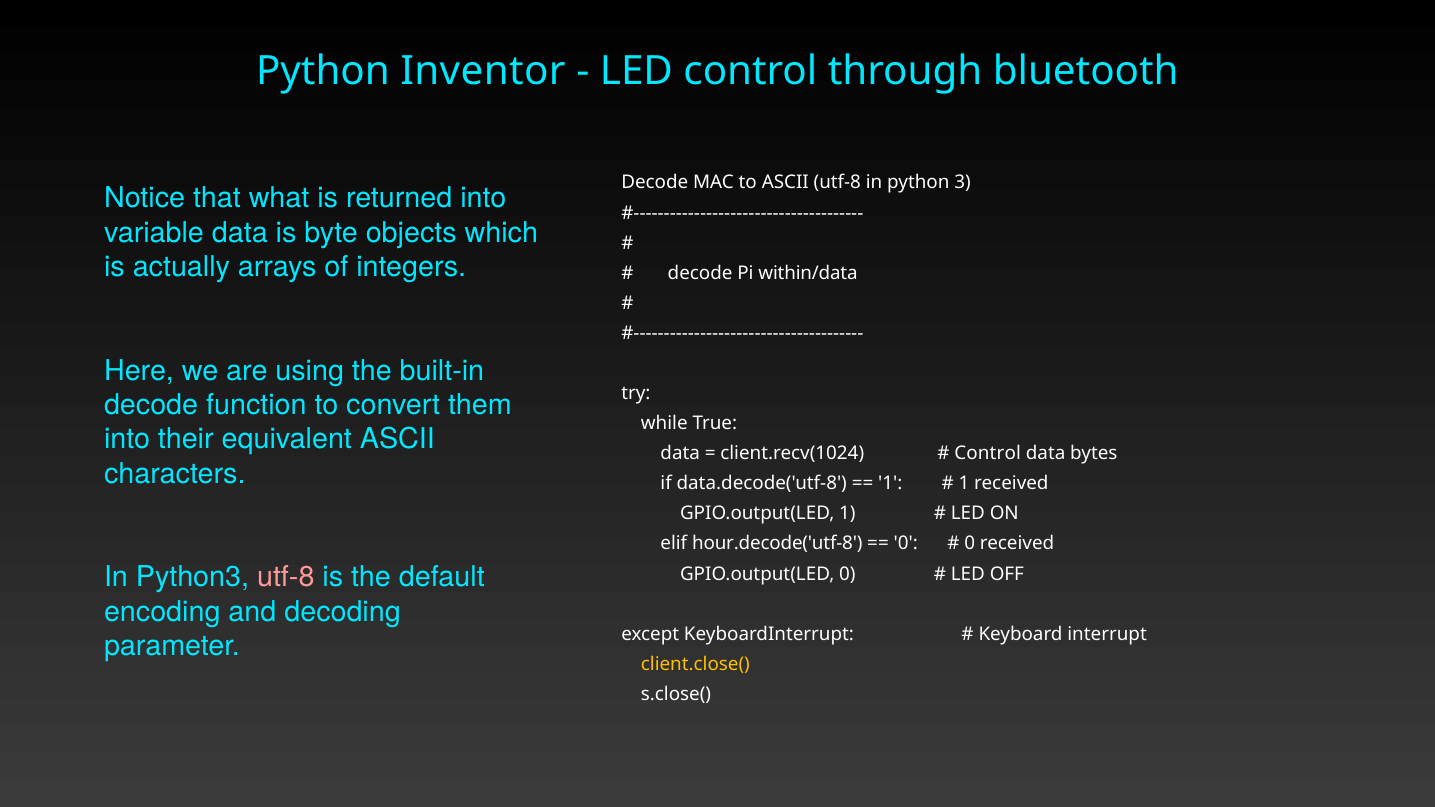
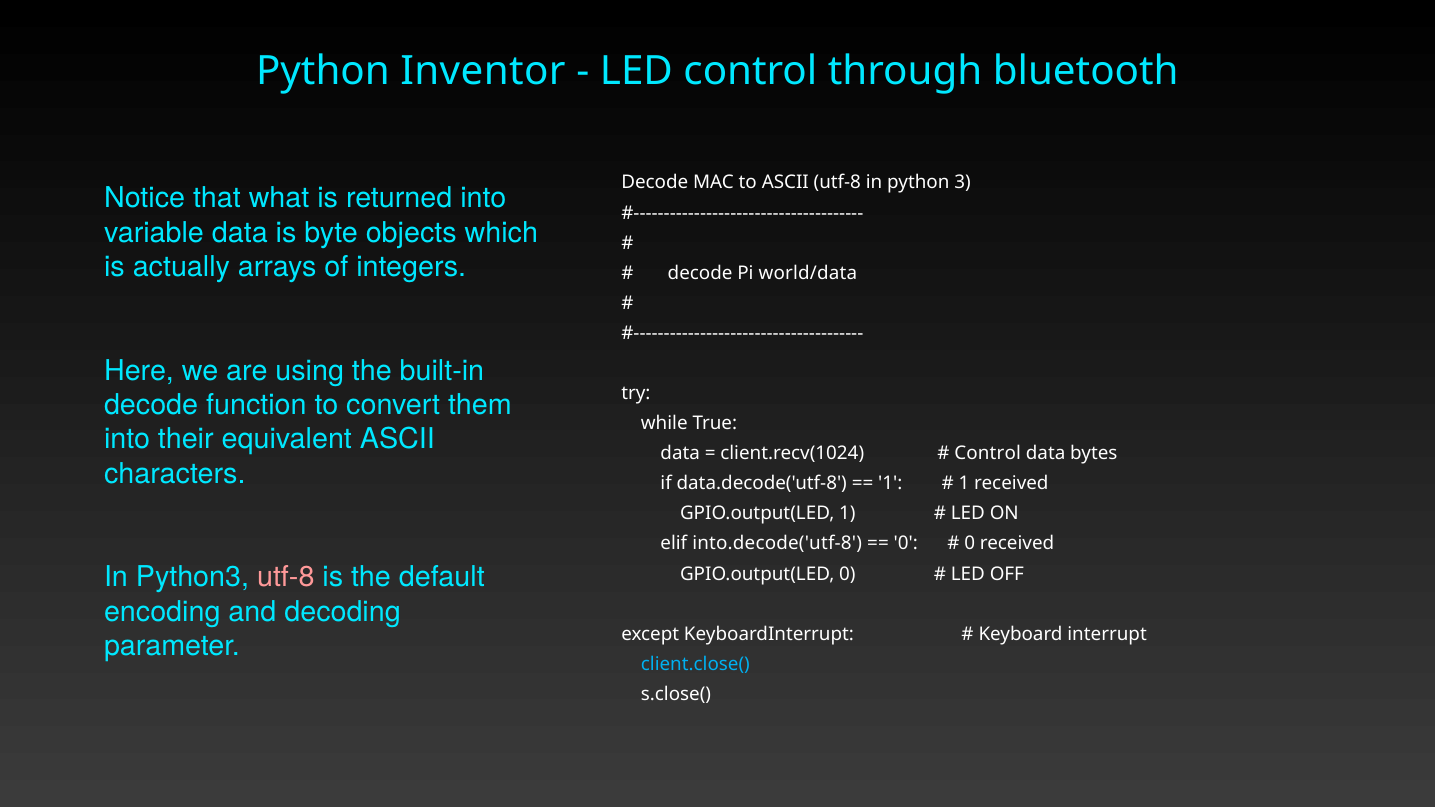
within/data: within/data -> world/data (808, 273)
hour.decode('utf-8: hour.decode('utf-8 -> into.decode('utf-8 (777, 544)
client.close( colour: yellow -> light blue (695, 664)
